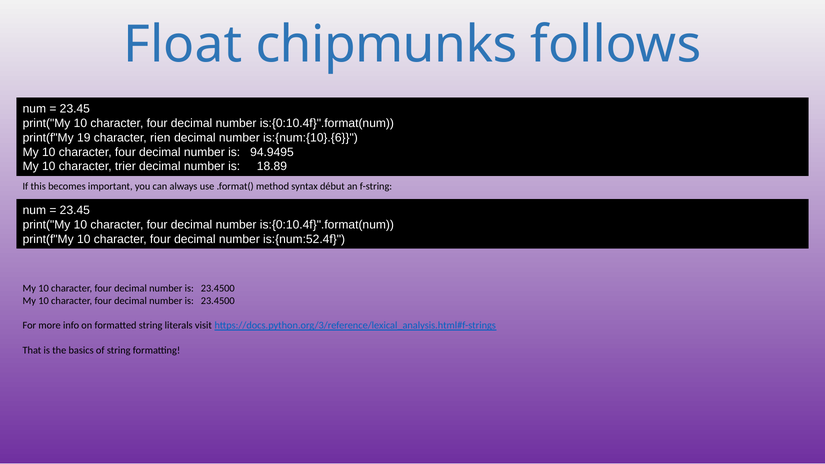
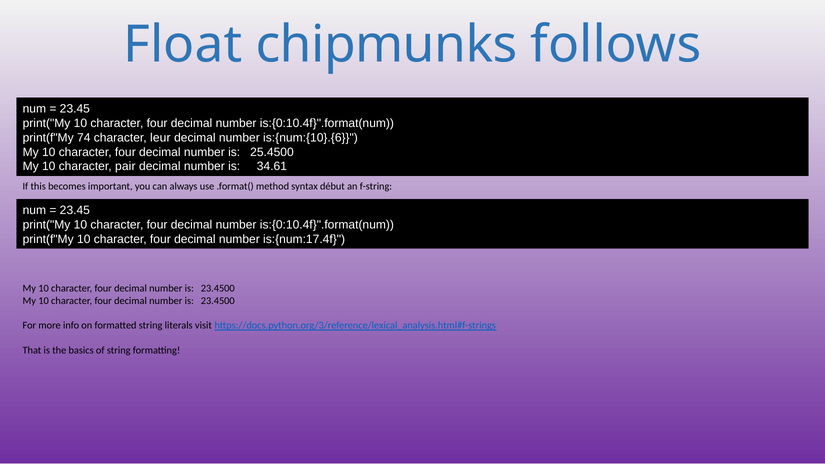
19: 19 -> 74 (84, 138)
rien: rien -> leur (160, 138)
94.9495: 94.9495 -> 25.4500 (272, 152)
trier: trier -> pair (125, 167)
18.89: 18.89 -> 34.61 (272, 167)
is:{num:52.4f: is:{num:52.4f -> is:{num:17.4f (304, 239)
